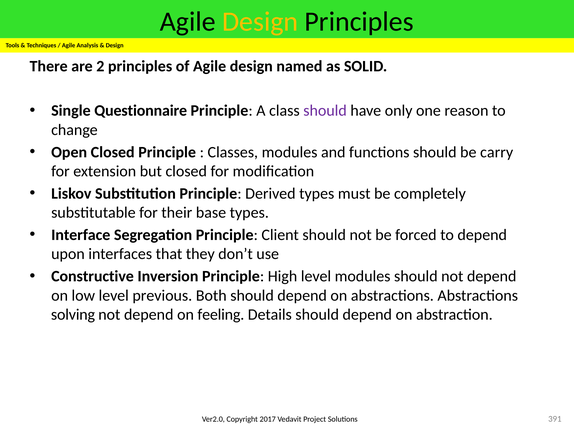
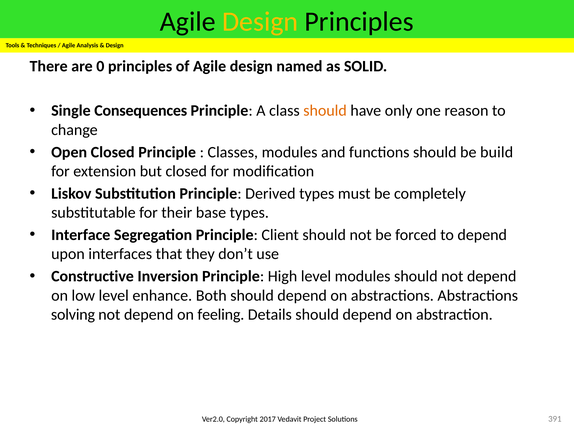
2: 2 -> 0 (100, 66)
Questionnaire: Questionnaire -> Consequences (141, 111)
should colour: purple -> orange (325, 111)
carry: carry -> build (497, 152)
previous: previous -> enhance (162, 296)
